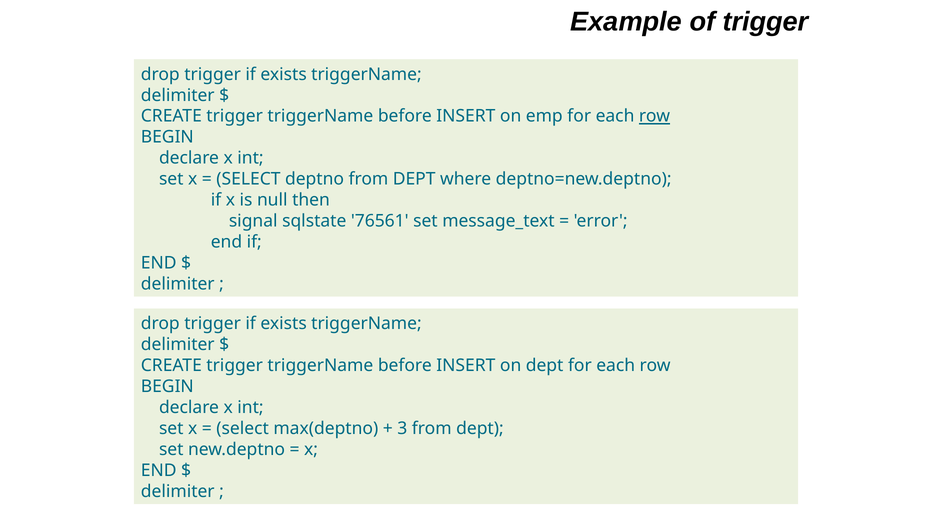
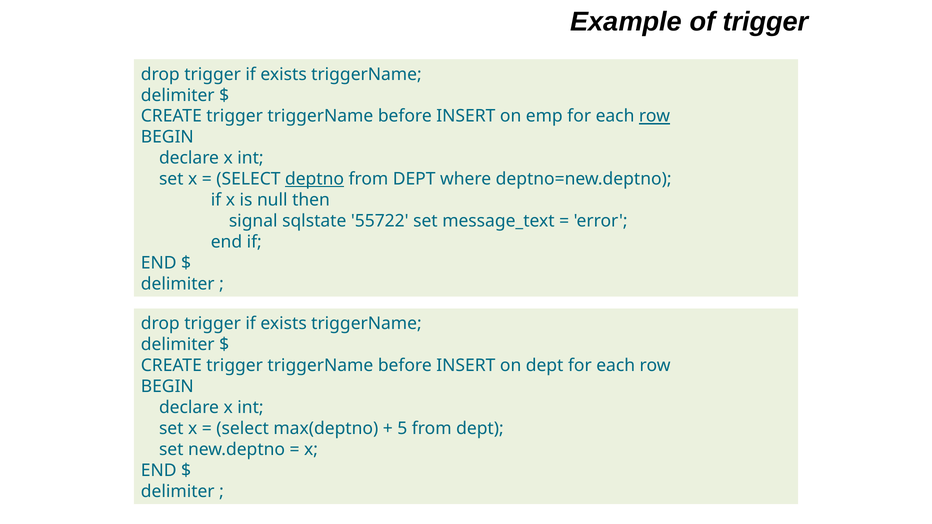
deptno underline: none -> present (315, 179)
76561: 76561 -> 55722 (380, 221)
3: 3 -> 5 (402, 429)
